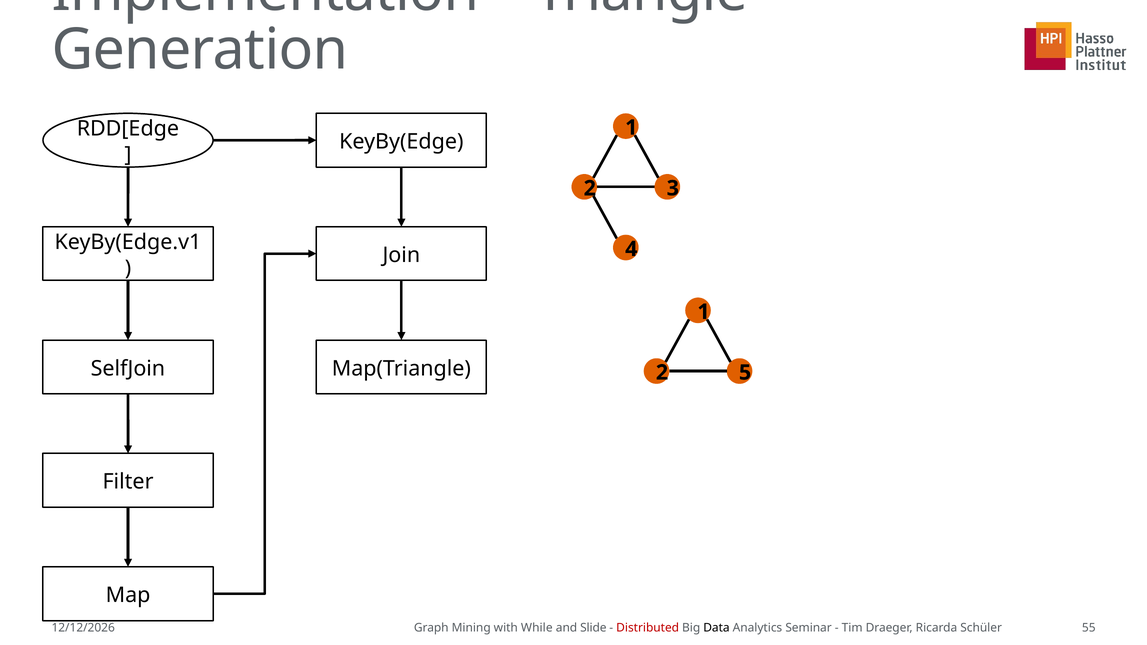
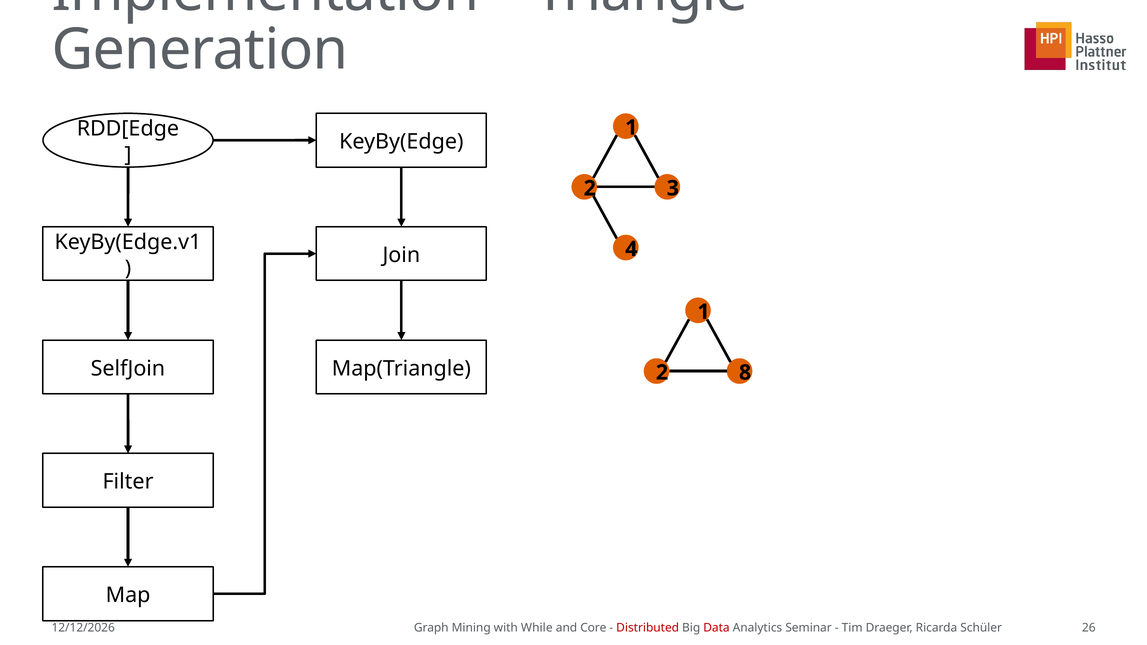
5: 5 -> 8 (745, 373)
Slide: Slide -> Core (593, 628)
Data colour: black -> red (716, 628)
55: 55 -> 26 (1089, 628)
